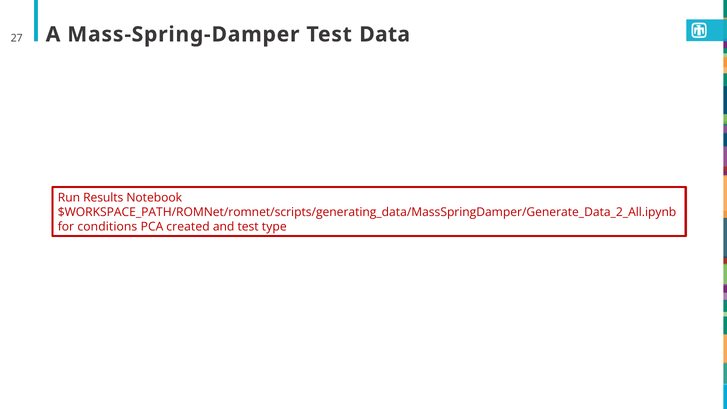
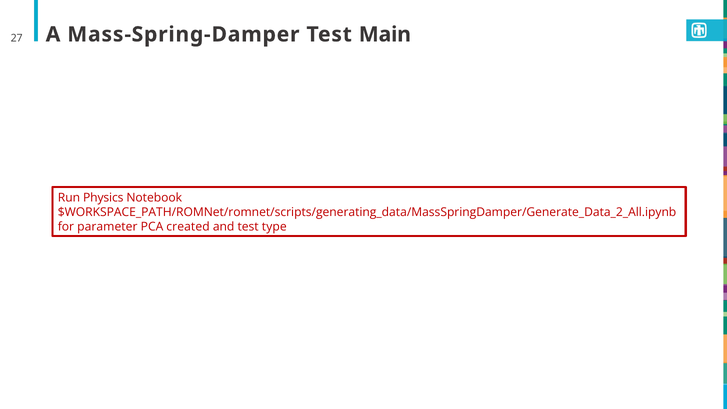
Data: Data -> Main (385, 34)
Results: Results -> Physics (103, 198)
conditions: conditions -> parameter (107, 227)
